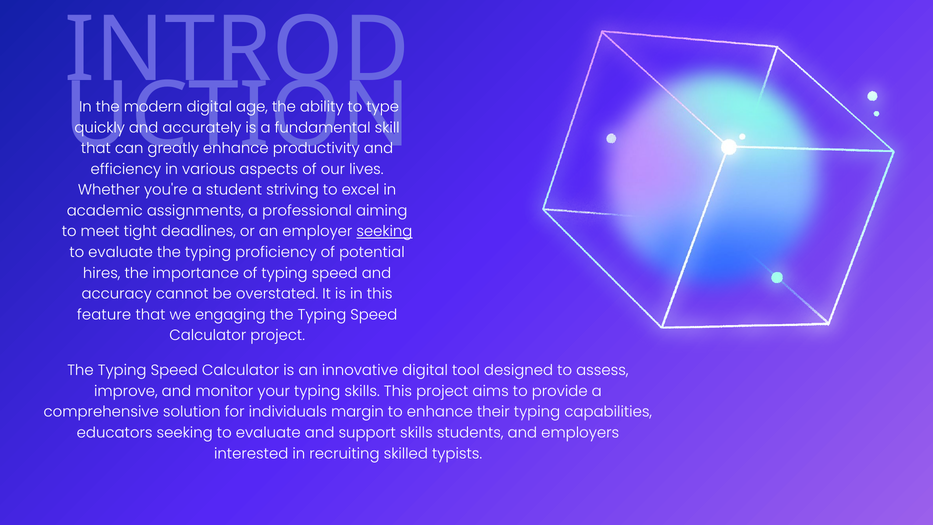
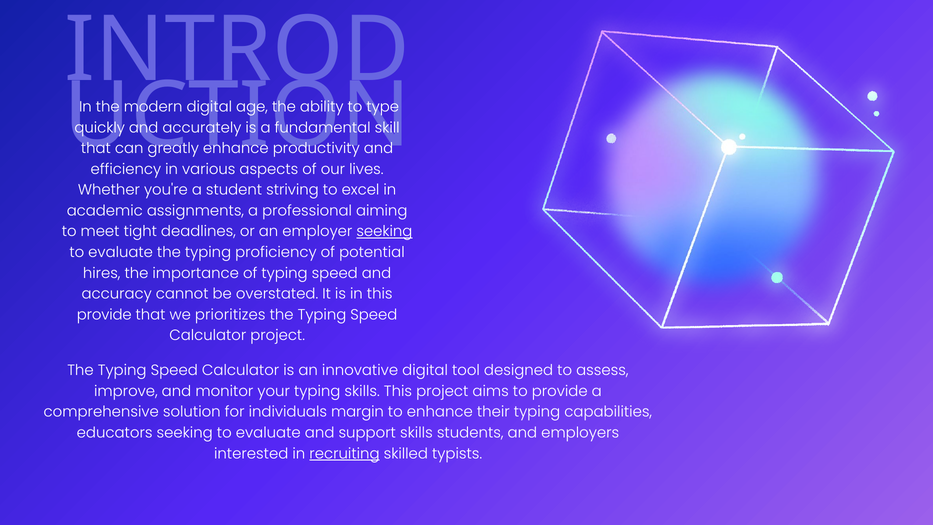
feature: feature -> provide (104, 315)
engaging: engaging -> prioritizes (230, 315)
recruiting underline: none -> present (344, 454)
